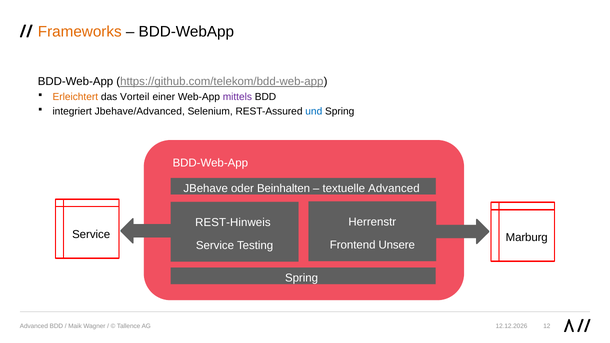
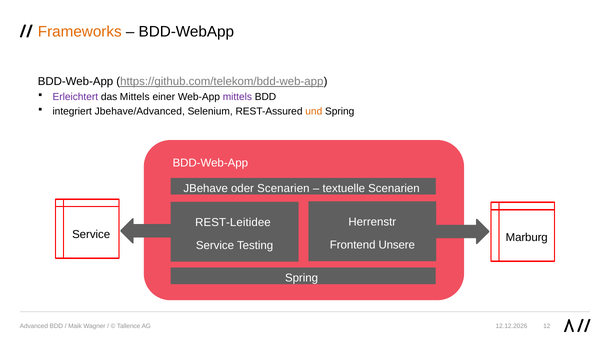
Erleichtert colour: orange -> purple (75, 97)
das Vorteil: Vorteil -> Mittels (135, 97)
und colour: blue -> orange (314, 111)
oder Beinhalten: Beinhalten -> Scenarien (283, 188)
textuelle Advanced: Advanced -> Scenarien (394, 188)
REST-Hinweis: REST-Hinweis -> REST-Leitidee (233, 223)
